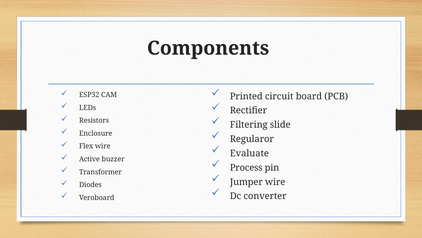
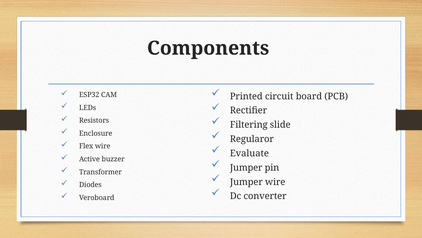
Process: Process -> Jumper (246, 167)
